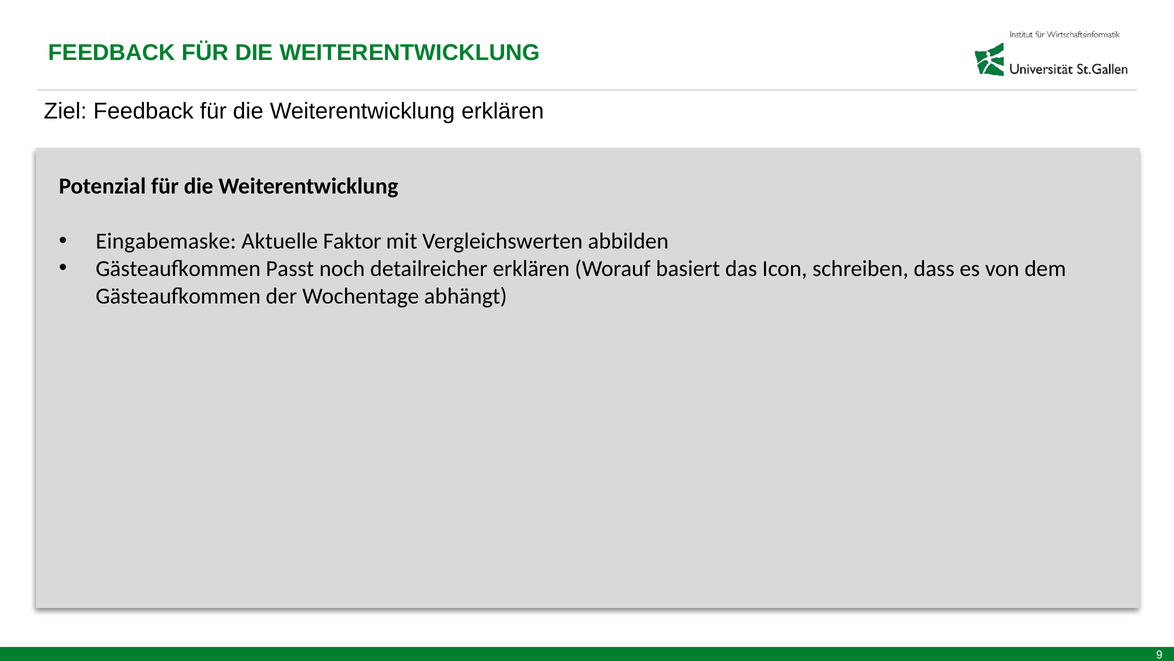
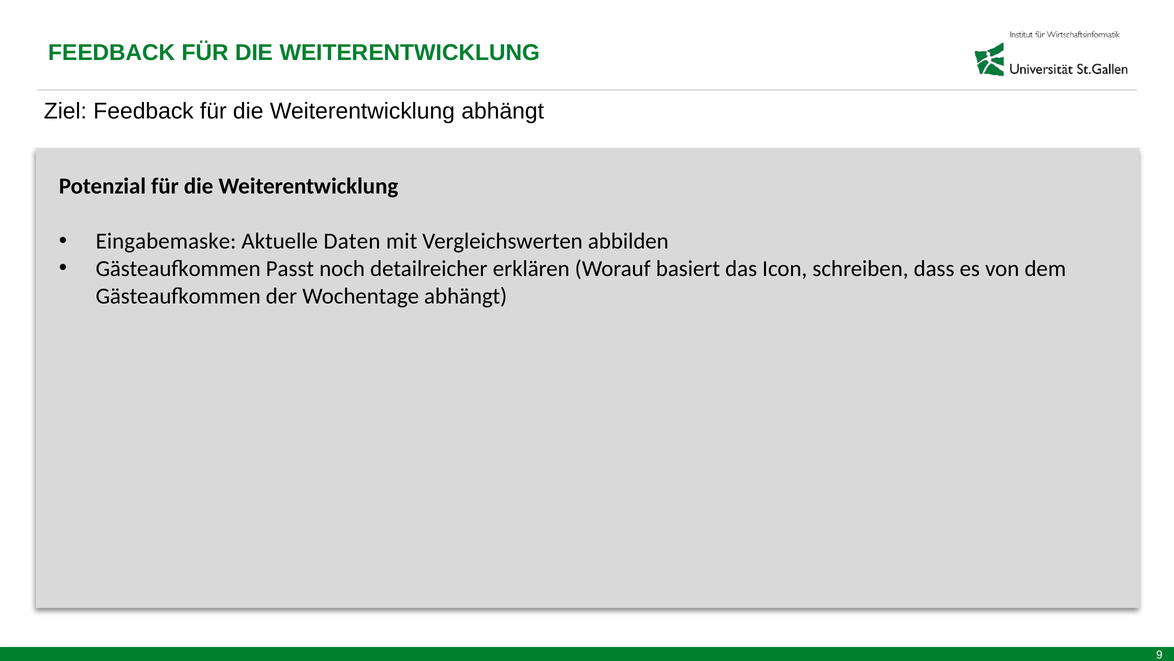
Weiterentwicklung erklären: erklären -> abhängt (503, 111)
Faktor: Faktor -> Daten (352, 241)
